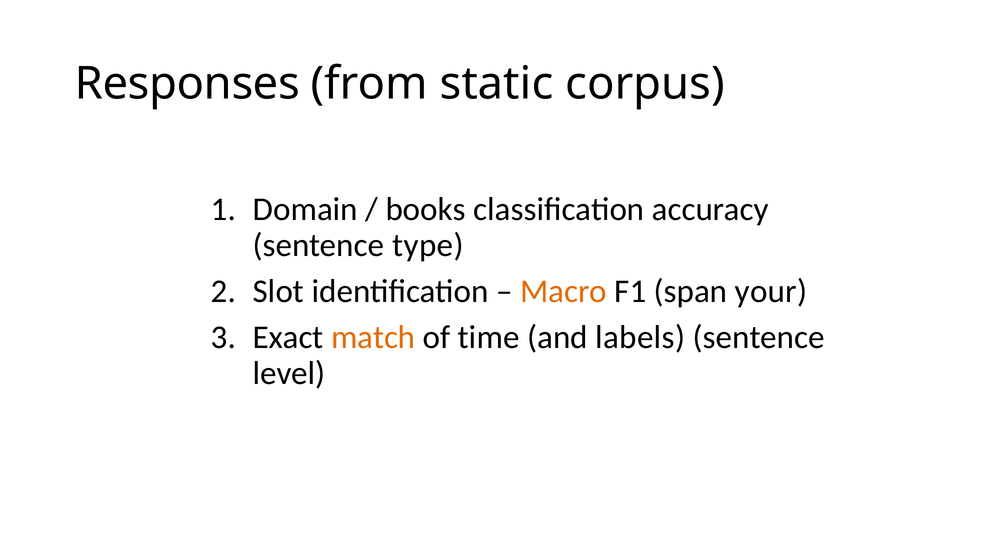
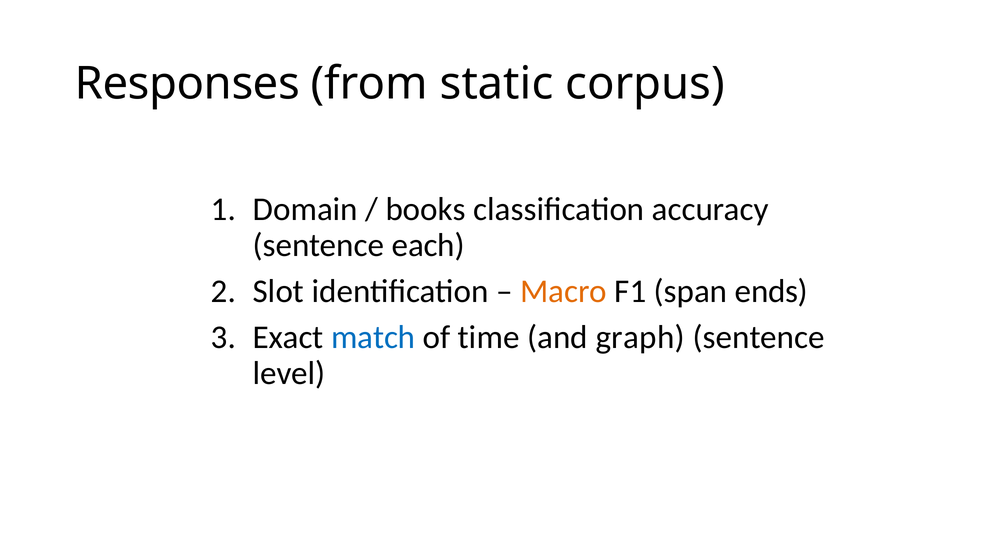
type: type -> each (428, 245)
your: your -> ends (771, 291)
match colour: orange -> blue (373, 337)
labels: labels -> graph (640, 337)
